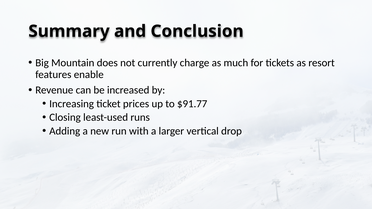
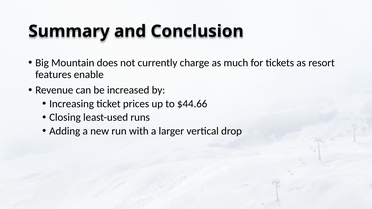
$91.77: $91.77 -> $44.66 (192, 104)
